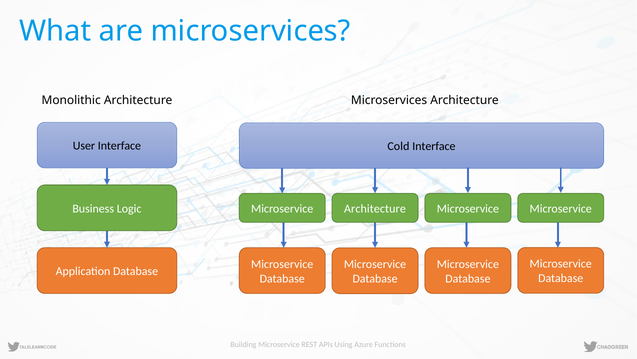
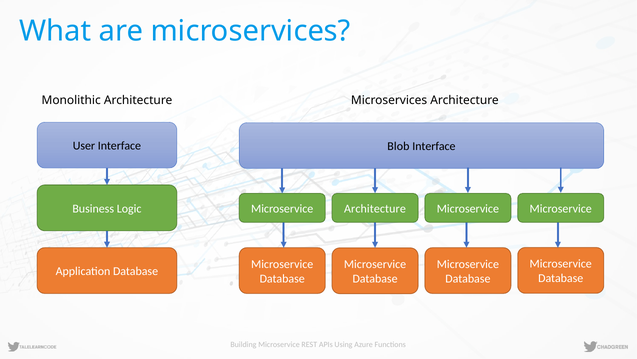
Cold: Cold -> Blob (398, 146)
